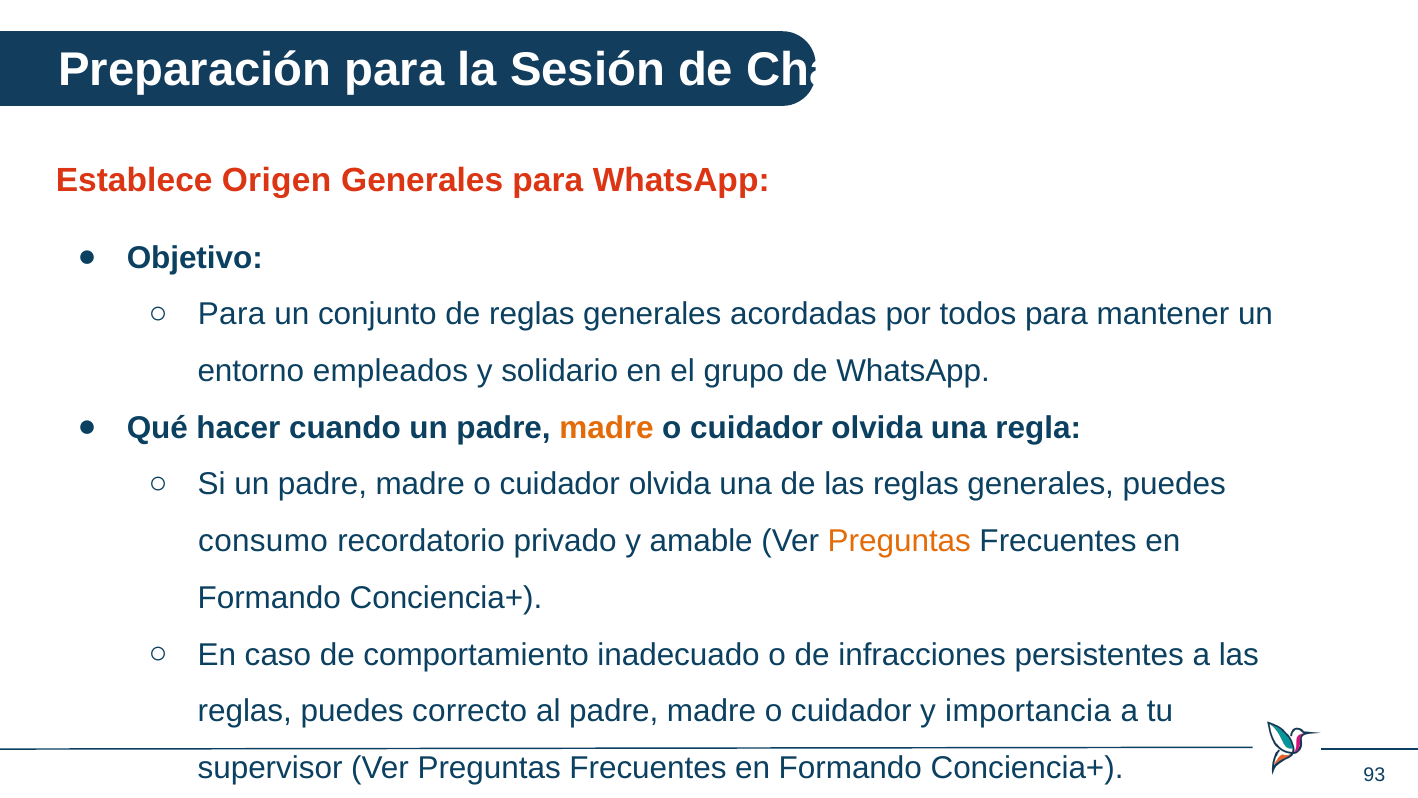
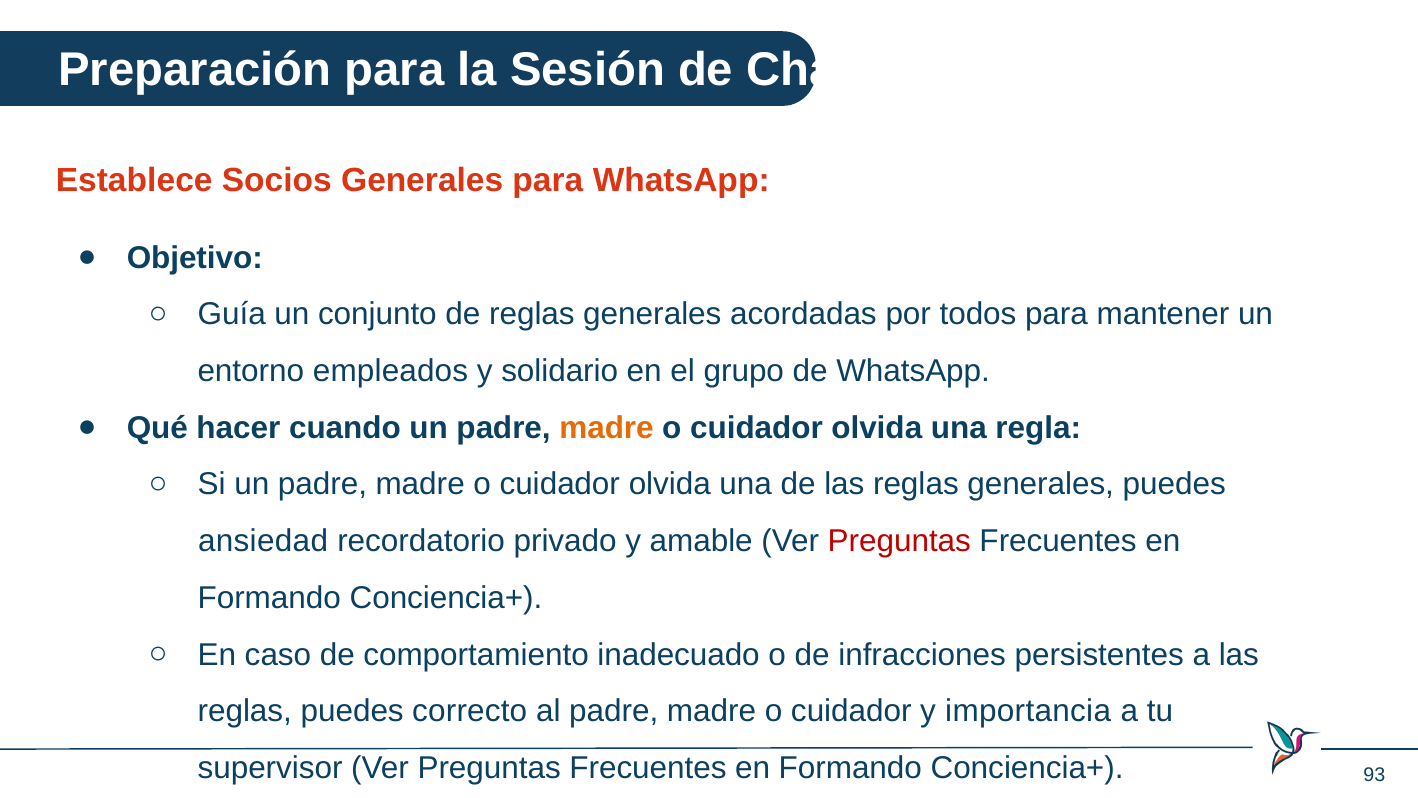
Origen: Origen -> Socios (277, 180)
Para: Para -> Guía (232, 314)
consumo: consumo -> ansiedad (263, 541)
Preguntas colour: orange -> red (899, 541)
